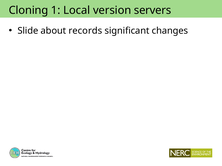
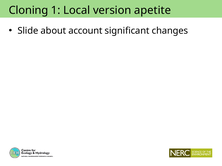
servers: servers -> apetite (153, 10)
records: records -> account (85, 31)
